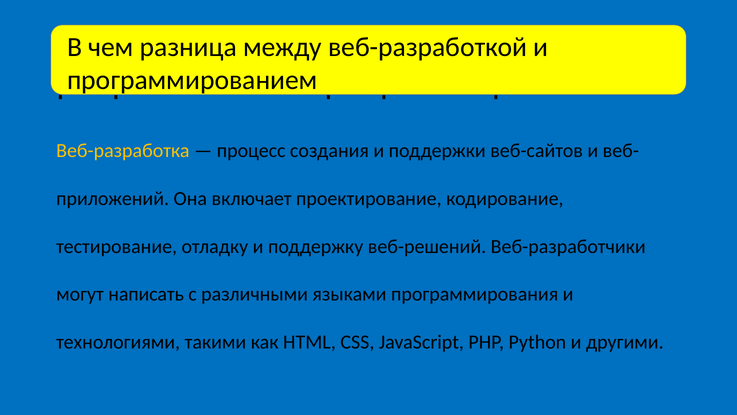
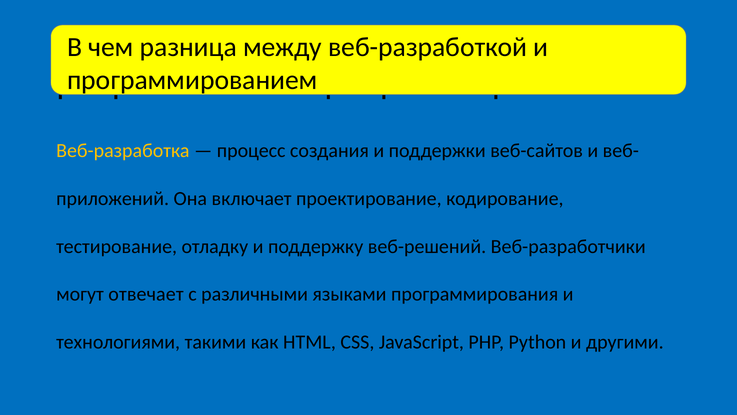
написать: написать -> отвечает (146, 294)
